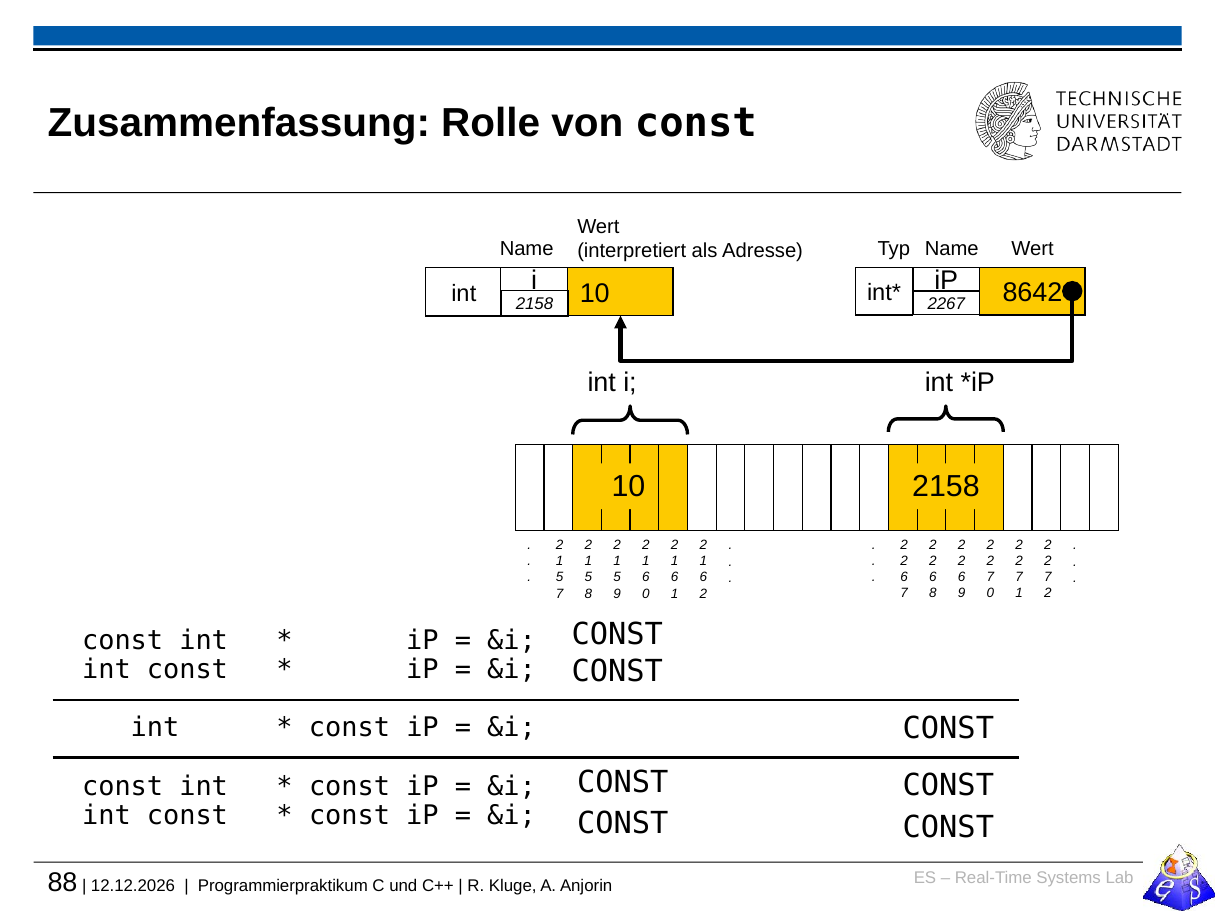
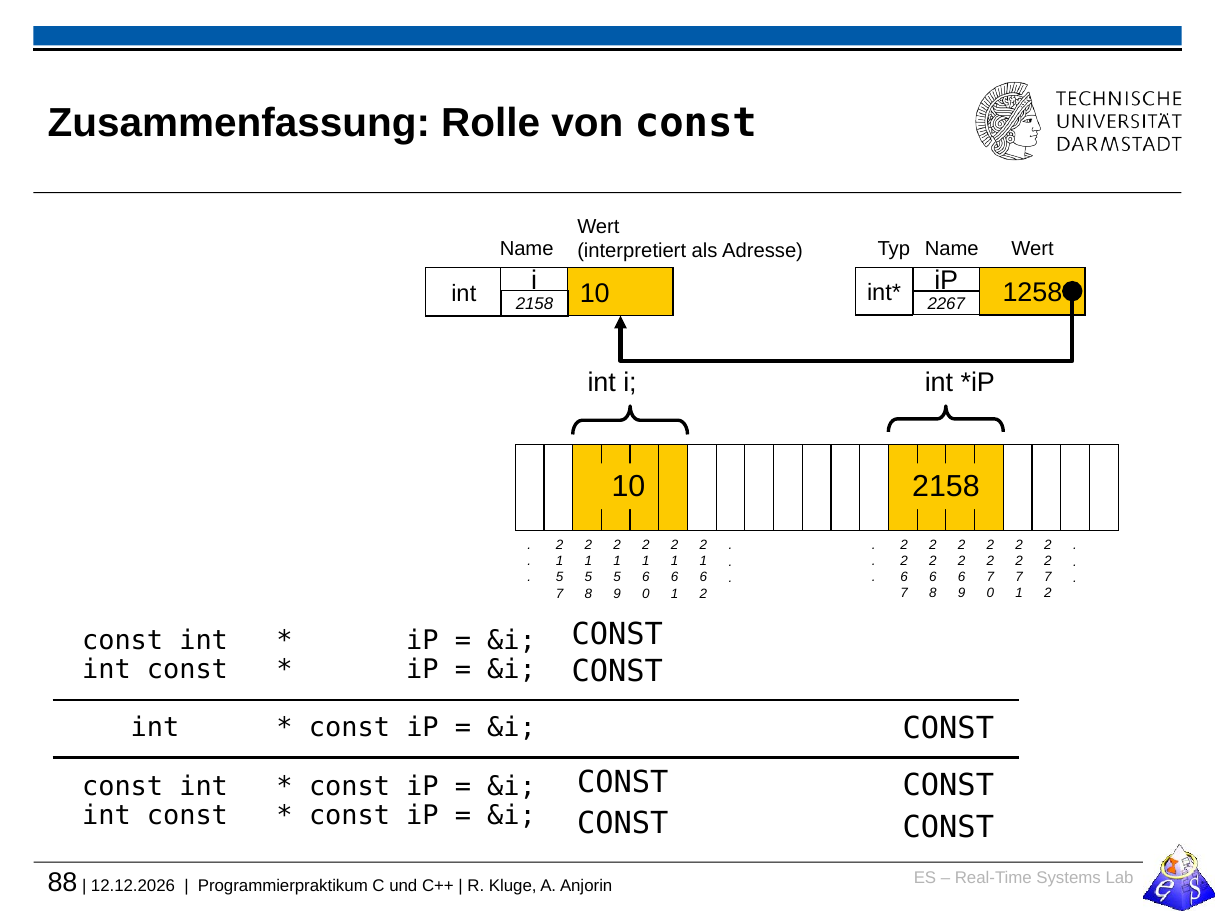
8642: 8642 -> 1258 (1032, 293)
